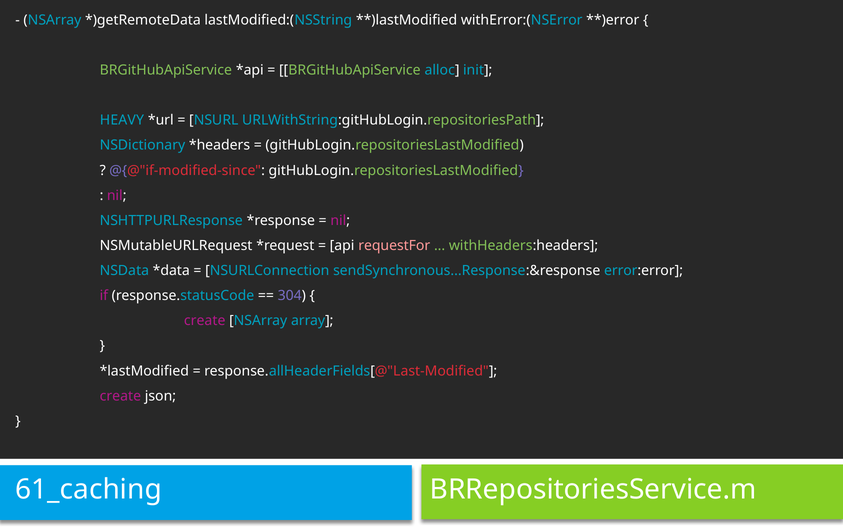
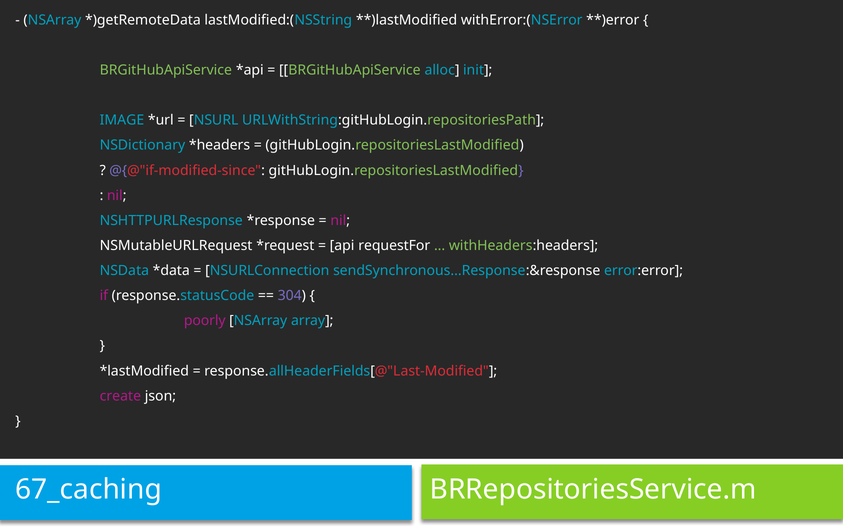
HEAVY: HEAVY -> IMAGE (122, 120)
requestFor colour: pink -> white (394, 246)
create: create -> poorly (205, 321)
61_caching: 61_caching -> 67_caching (89, 489)
